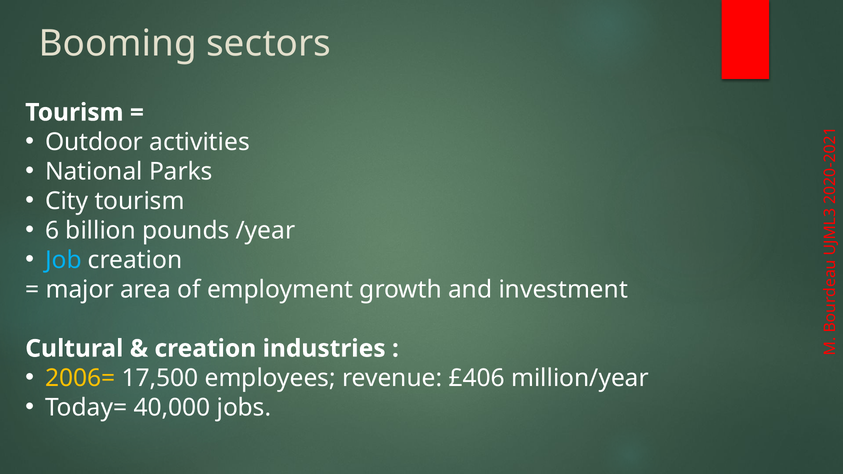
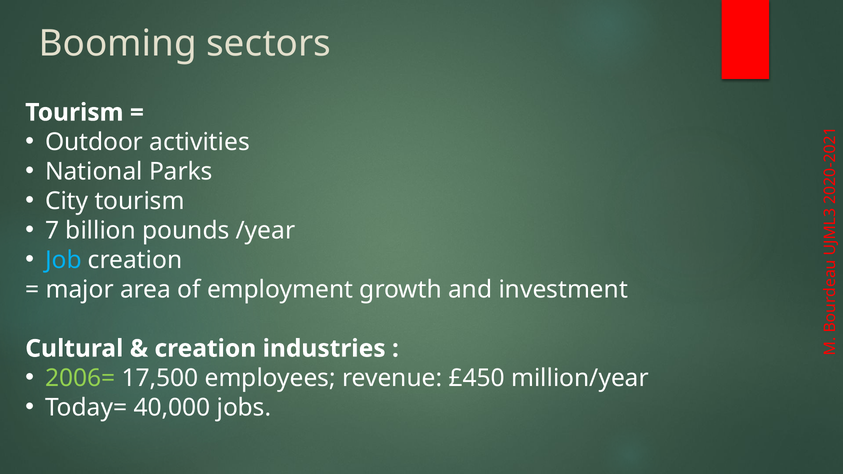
6: 6 -> 7 (52, 231)
2006= colour: yellow -> light green (80, 378)
£406: £406 -> £450 (477, 378)
